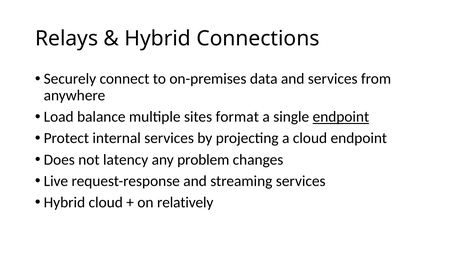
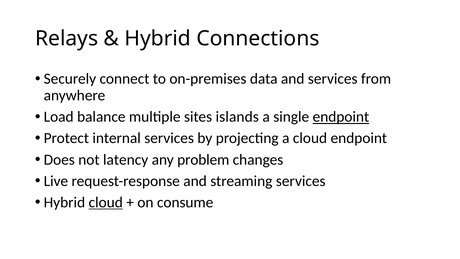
format: format -> islands (237, 117)
cloud underline: none -> present (106, 202)
relatively: relatively -> consume (185, 202)
